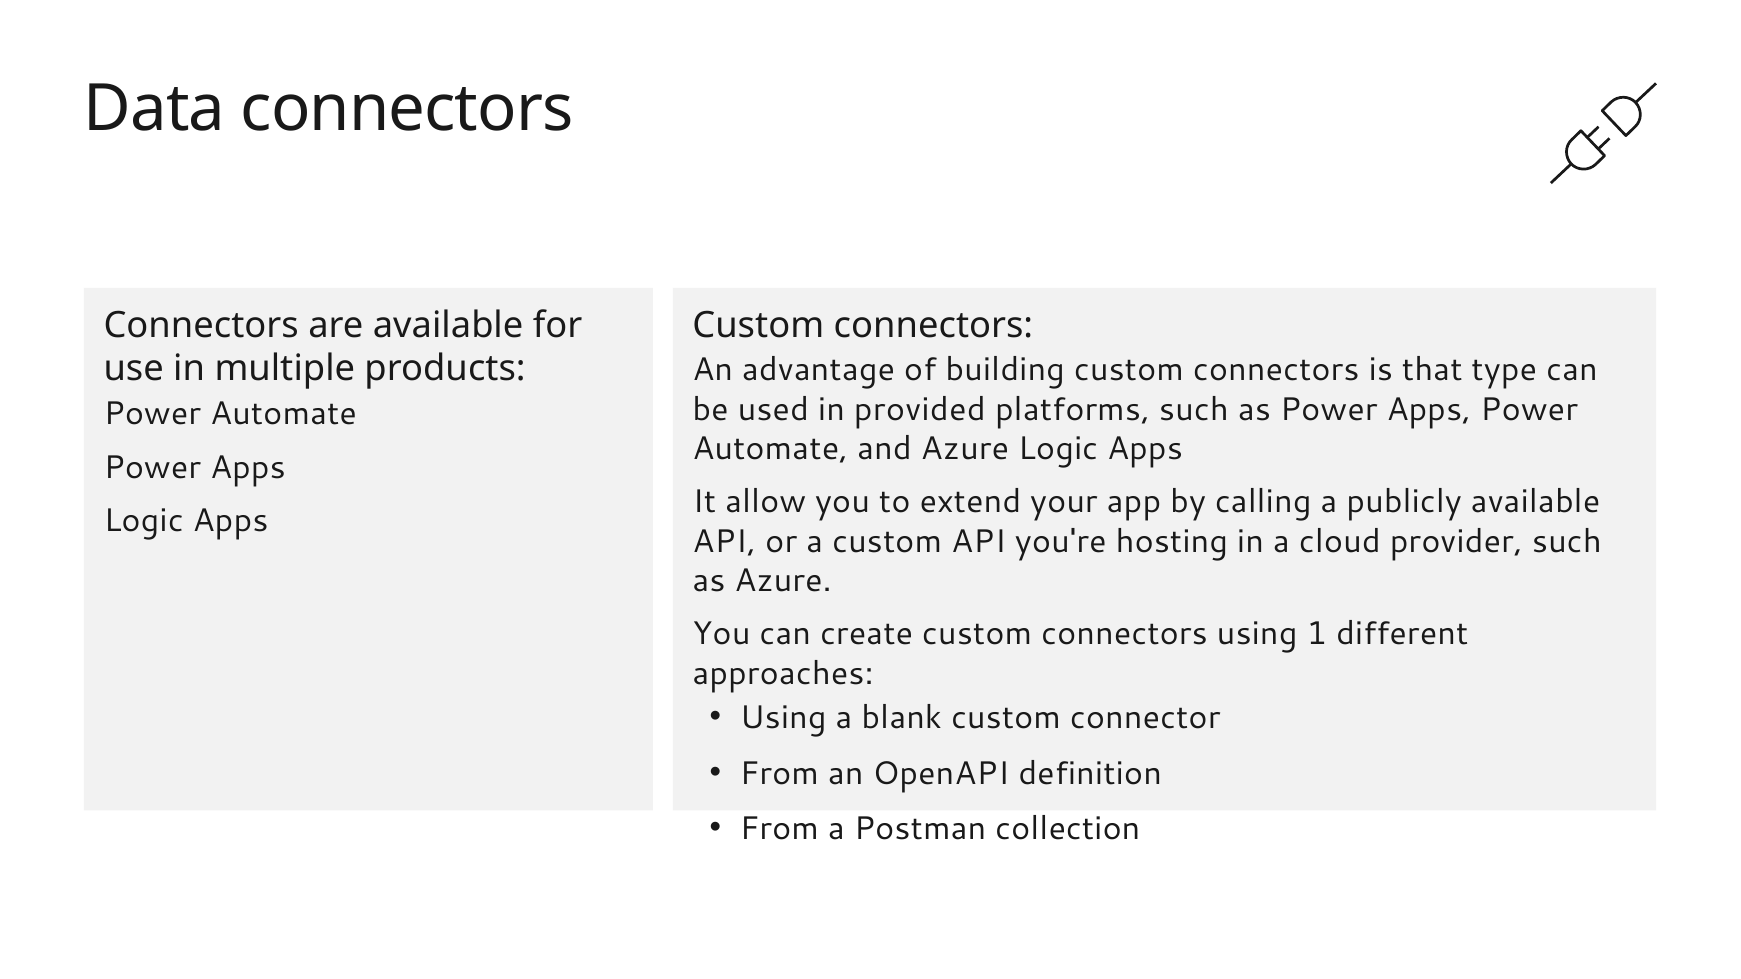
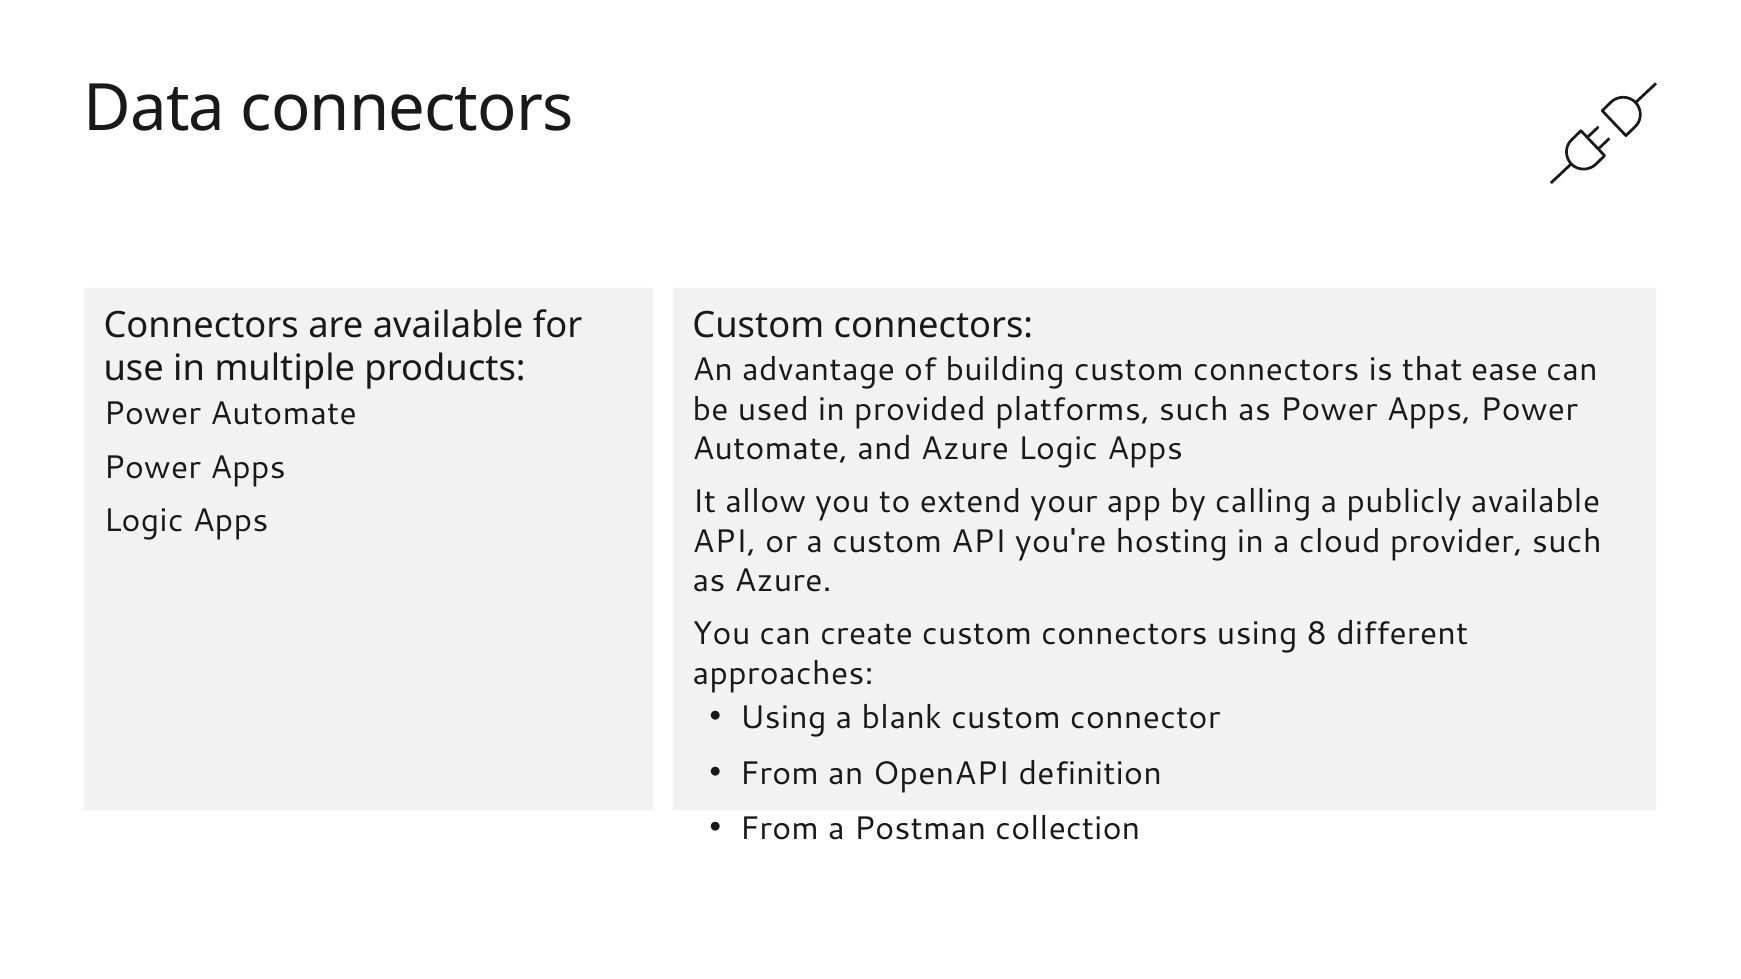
type: type -> ease (1505, 370)
1: 1 -> 8 (1317, 634)
